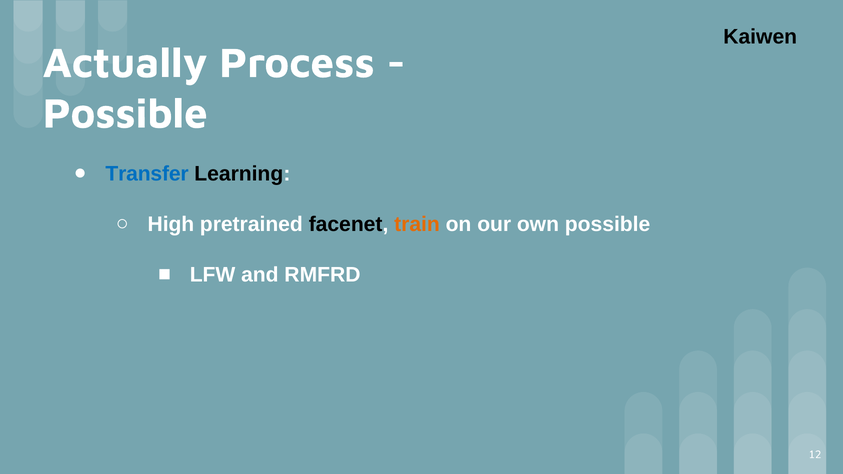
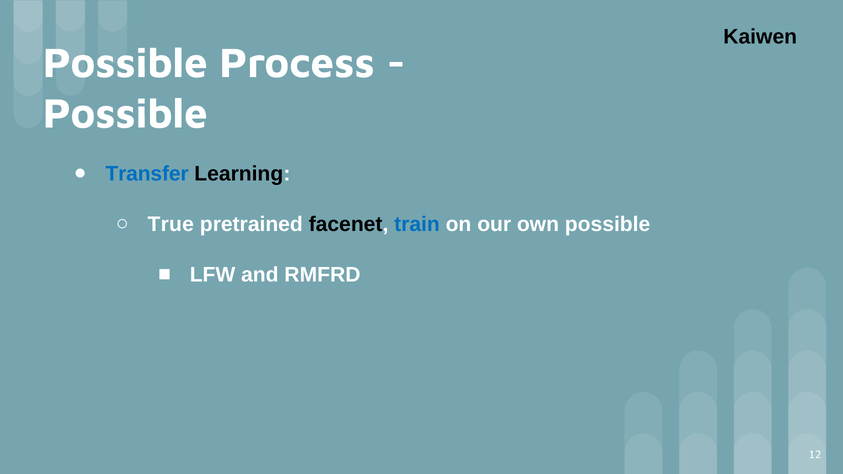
Actually: Actually -> Possible (125, 63)
High: High -> True (171, 224)
train colour: orange -> blue (417, 224)
